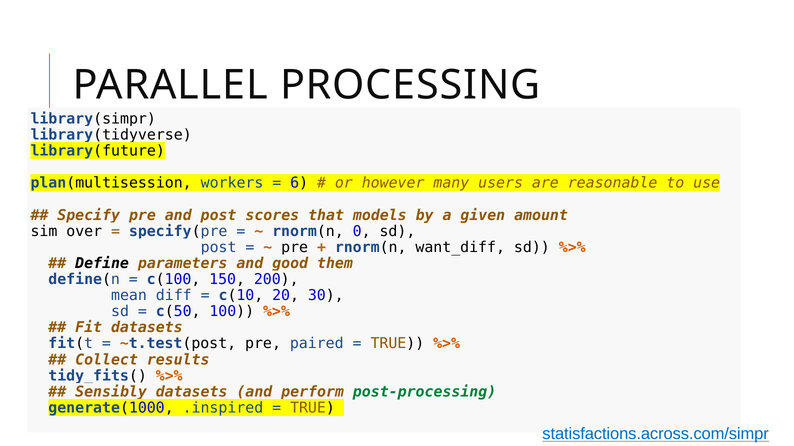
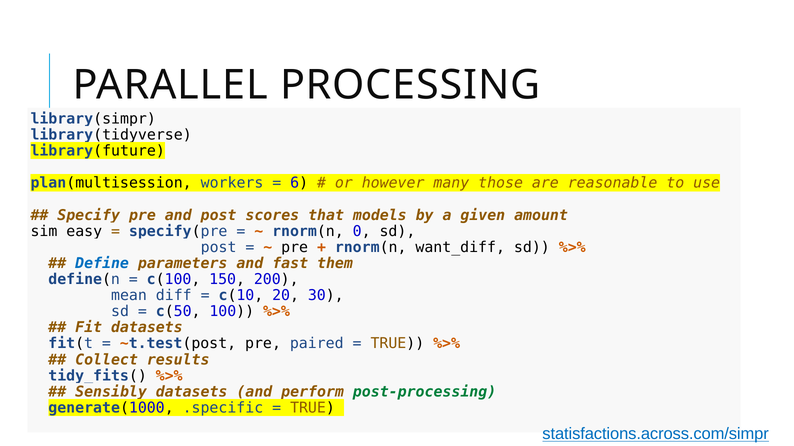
users: users -> those (501, 183)
sim_over: sim_over -> sim_easy (66, 231)
Define colour: black -> blue (102, 264)
good: good -> fast (290, 264)
.inspired: .inspired -> .specific (223, 408)
